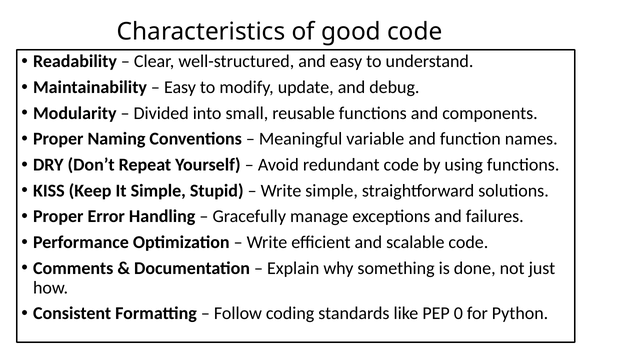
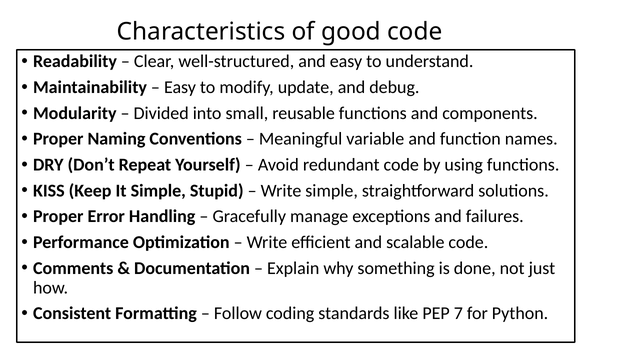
0: 0 -> 7 (458, 313)
